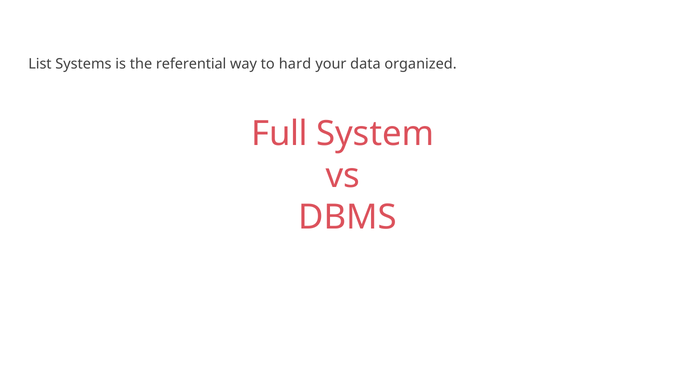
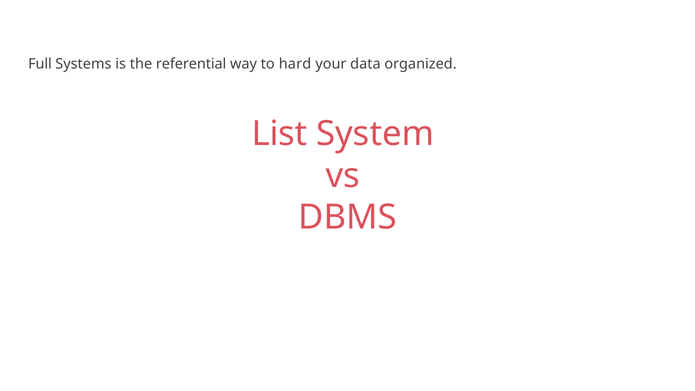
List: List -> Full (40, 64)
Full: Full -> List (280, 134)
